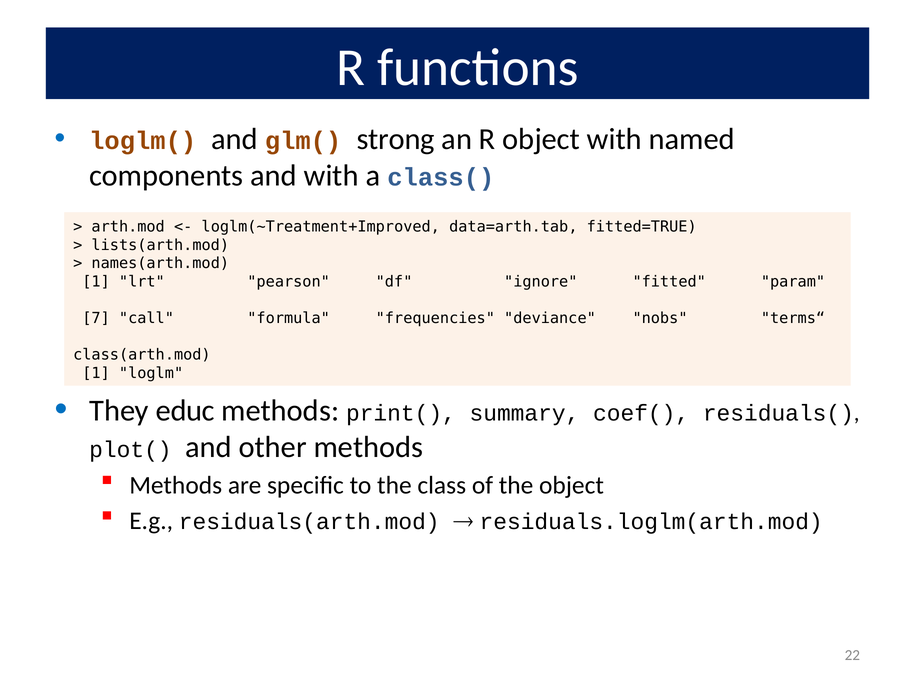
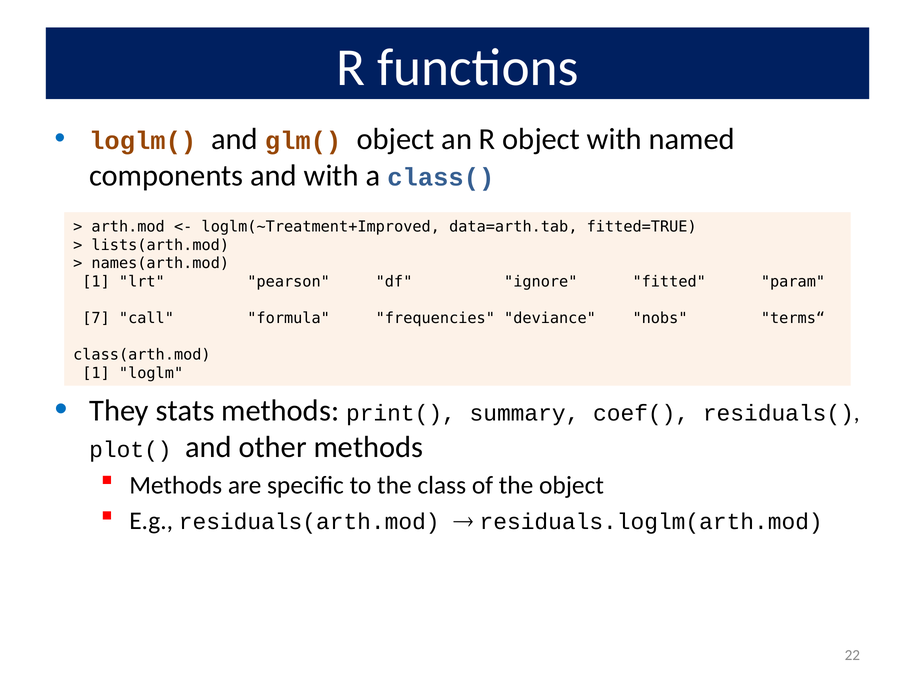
glm( strong: strong -> object (396, 139)
educ: educ -> stats (185, 411)
